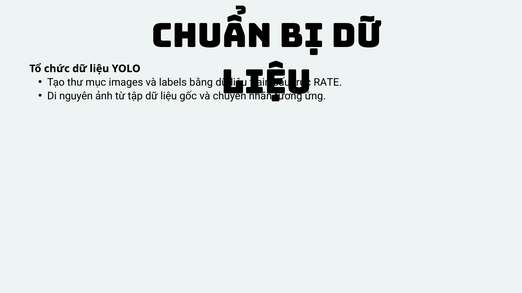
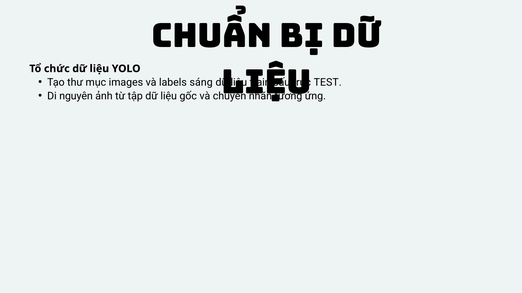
bằng: bằng -> sáng (201, 82)
RATE: RATE -> TEST (328, 82)
